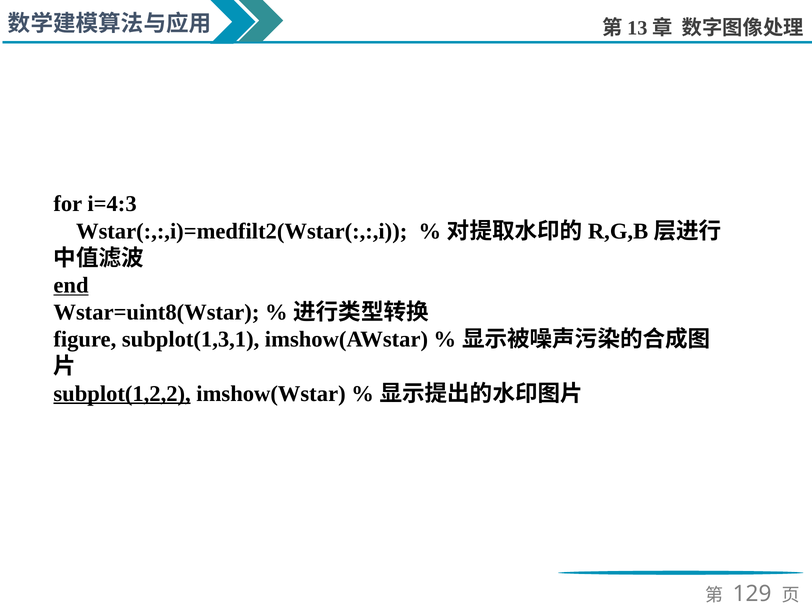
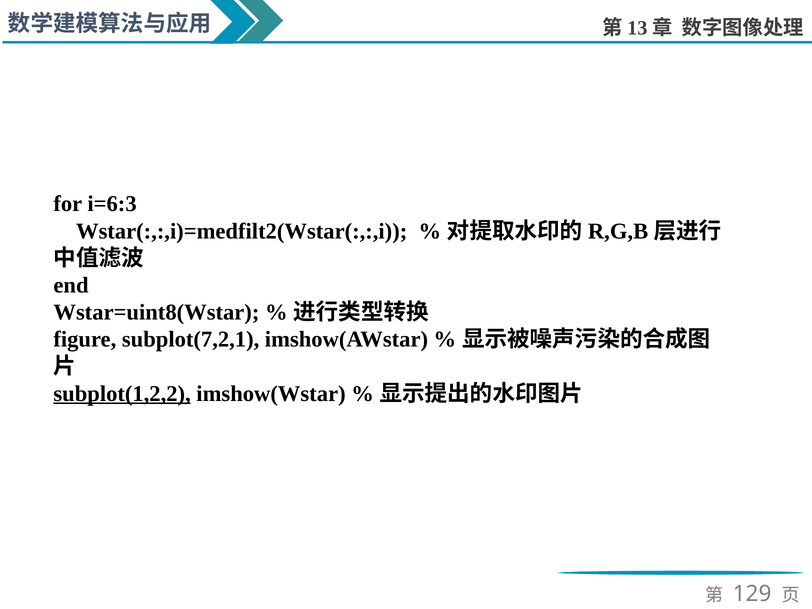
i=4:3: i=4:3 -> i=6:3 (112, 204)
end underline: present -> none (71, 285)
subplot(1,3,1: subplot(1,3,1 -> subplot(7,2,1 (191, 339)
